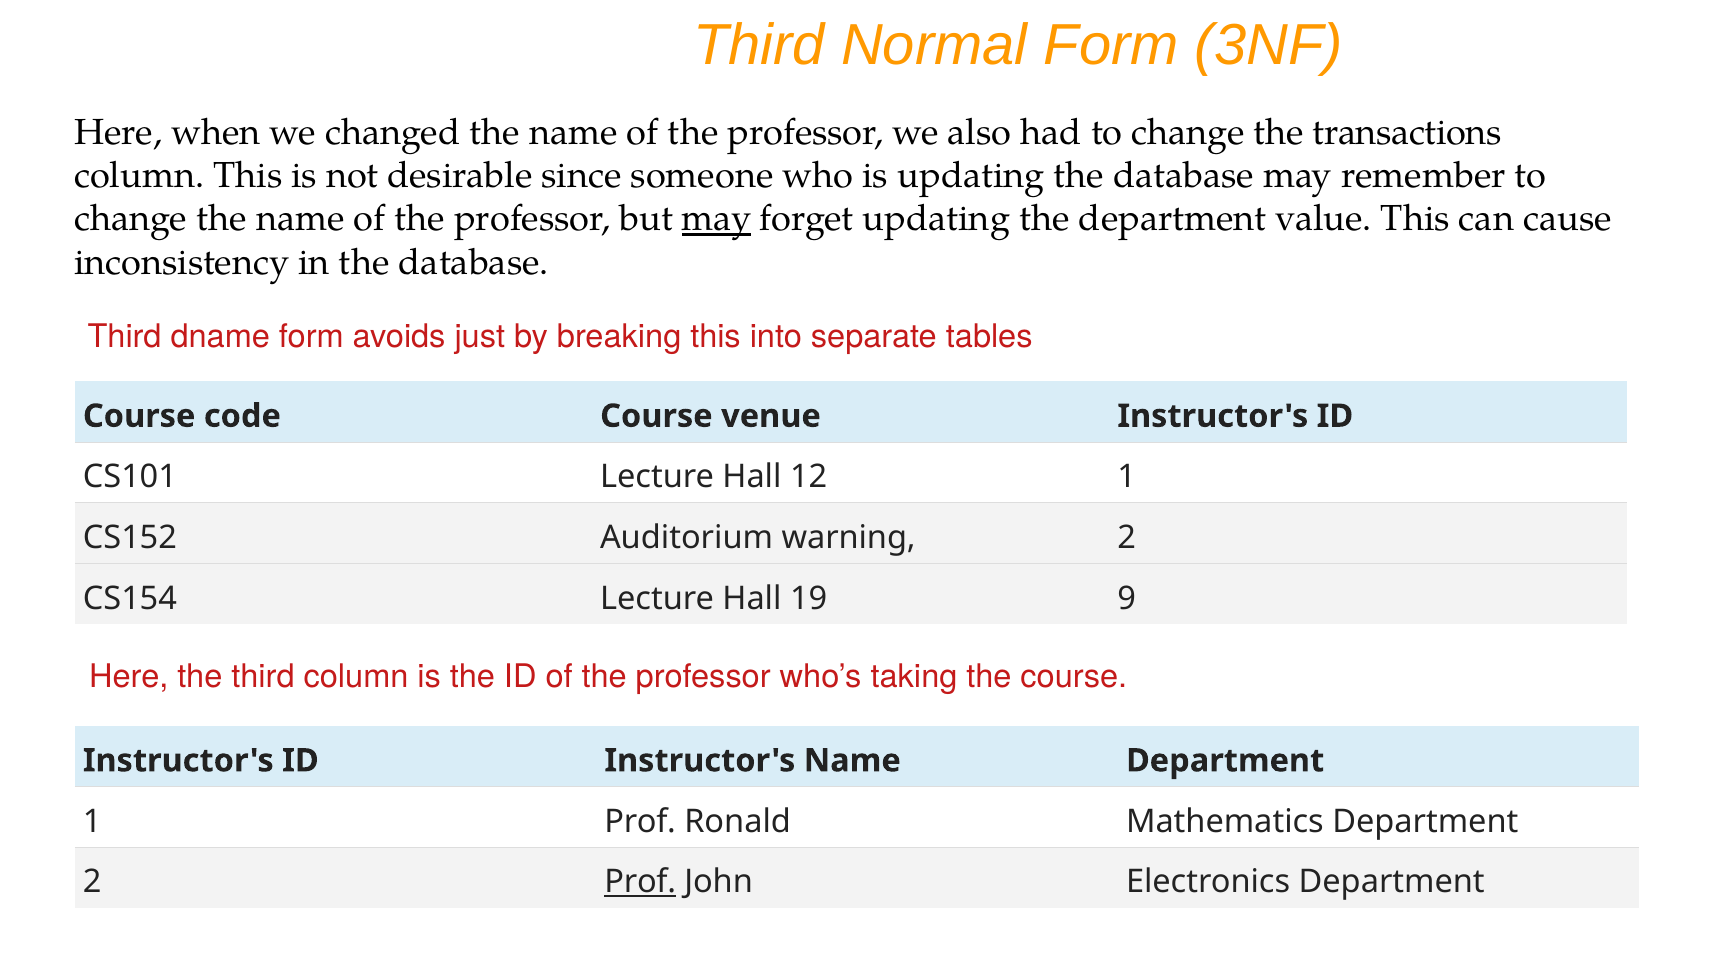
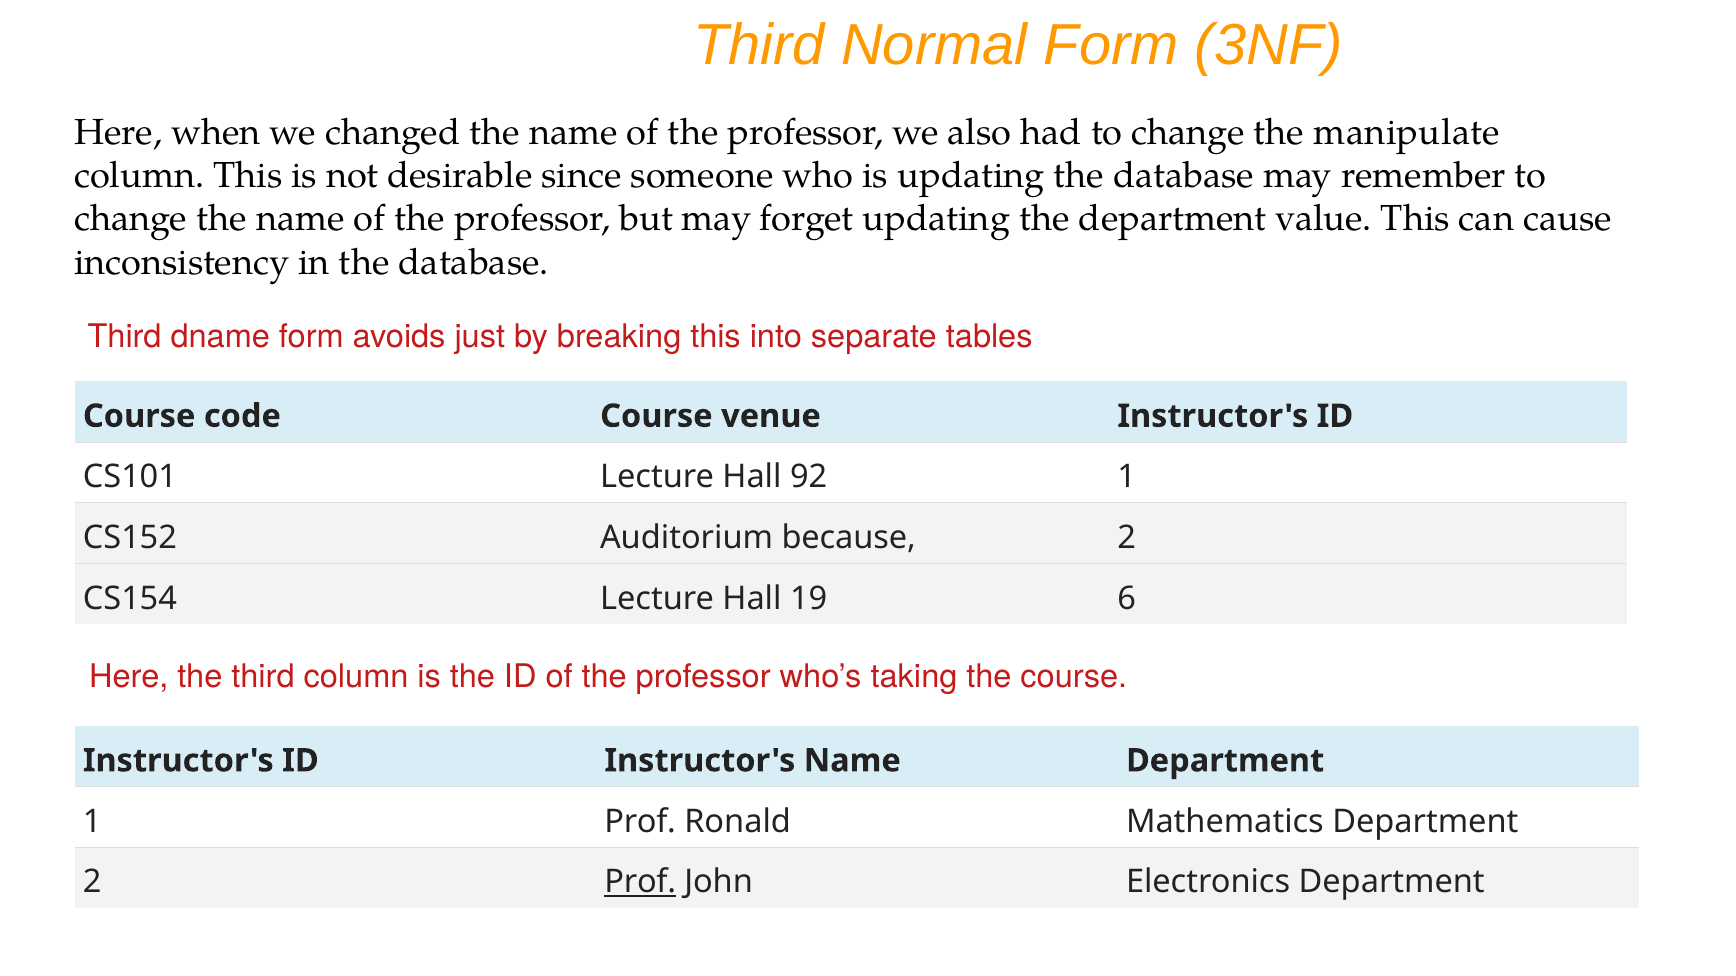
transactions: transactions -> manipulate (1407, 132)
may underline: present -> none (717, 219)
12: 12 -> 92 (809, 477)
warning: warning -> because (849, 538)
9: 9 -> 6 (1127, 599)
